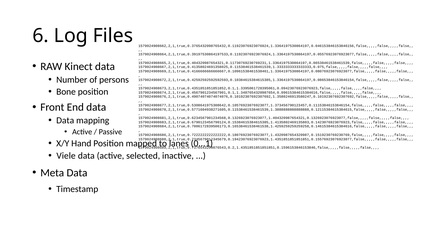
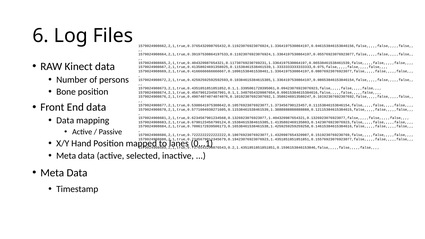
Viele: Viele -> Meta (66, 156)
